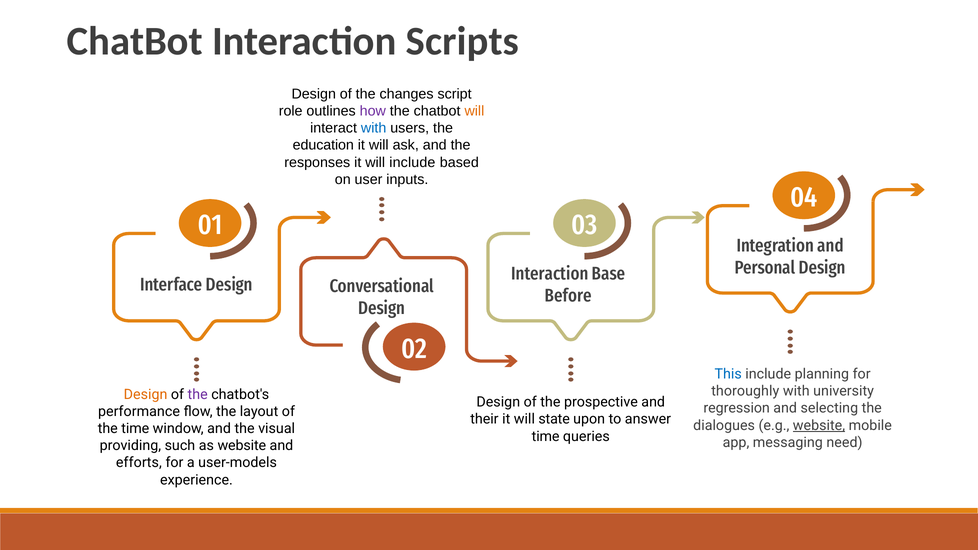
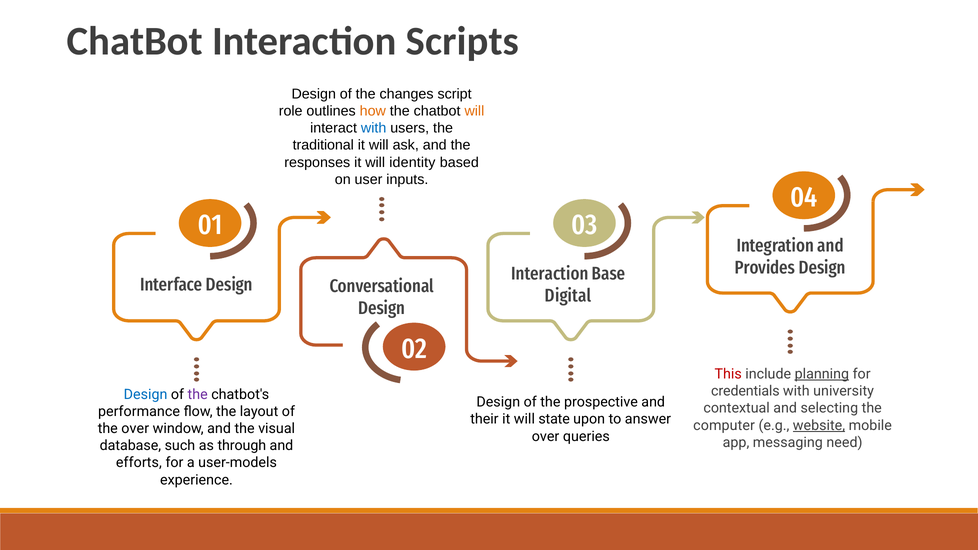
how colour: purple -> orange (373, 111)
education: education -> traditional (323, 145)
will include: include -> identity (412, 162)
Personal: Personal -> Provides (765, 268)
Before: Before -> Digital (568, 296)
This colour: blue -> red (728, 374)
planning underline: none -> present (822, 374)
thoroughly: thoroughly -> credentials (745, 391)
Design colour: orange -> blue (146, 394)
regression: regression -> contextual (737, 408)
dialogues: dialogues -> computer (724, 425)
the time: time -> over (135, 429)
time: time -> over (546, 436)
providing: providing -> database (130, 446)
as website: website -> through (242, 446)
